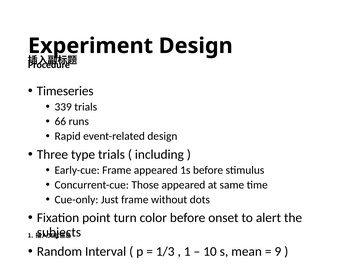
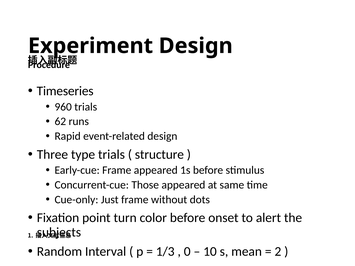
339: 339 -> 960 (63, 107)
66: 66 -> 62 (60, 122)
including: including -> structure (159, 155)
1: 1 -> 0 (187, 252)
9: 9 -> 2 (278, 252)
